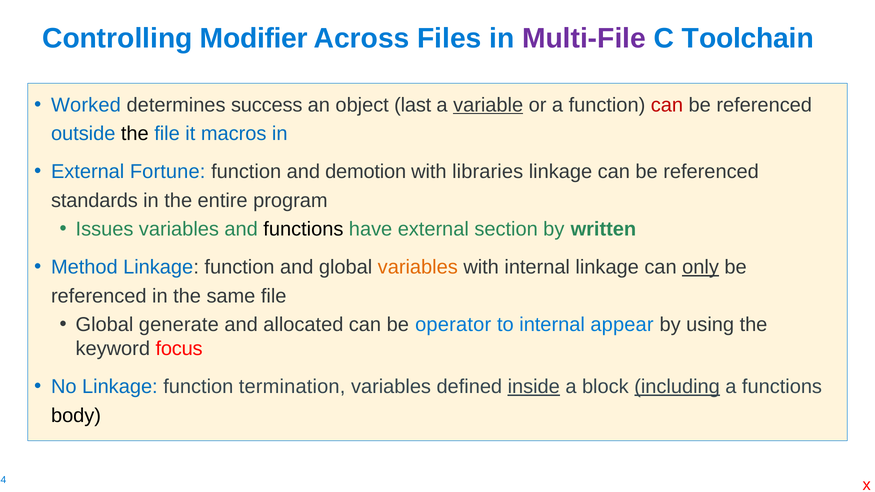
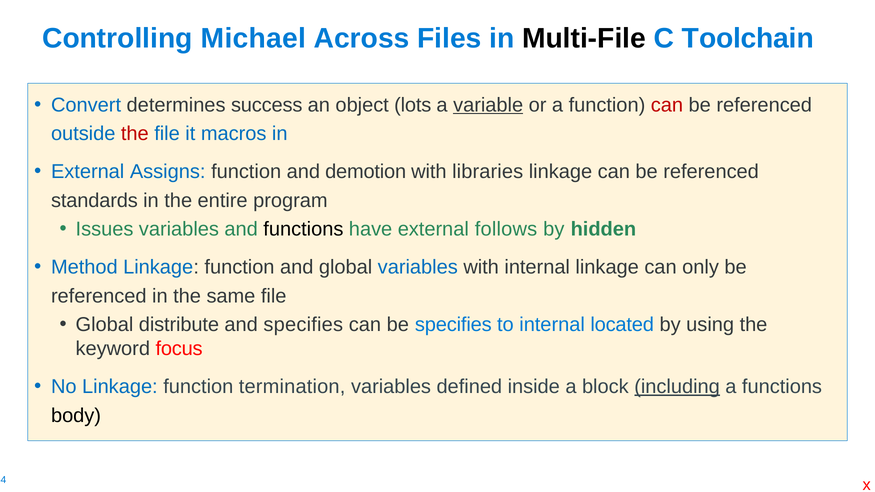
Modifier: Modifier -> Michael (254, 38)
Multi-File colour: purple -> black (584, 38)
Worked: Worked -> Convert (86, 105)
last: last -> lots (413, 105)
the colour: black -> red (135, 134)
Fortune: Fortune -> Assigns (168, 172)
section: section -> follows (506, 229)
written: written -> hidden (603, 229)
variables colour: orange -> blue (418, 267)
only underline: present -> none (701, 267)
generate: generate -> distribute (179, 325)
and allocated: allocated -> specifies (303, 325)
be operator: operator -> specifies (453, 325)
appear: appear -> located (622, 325)
inside underline: present -> none (534, 387)
